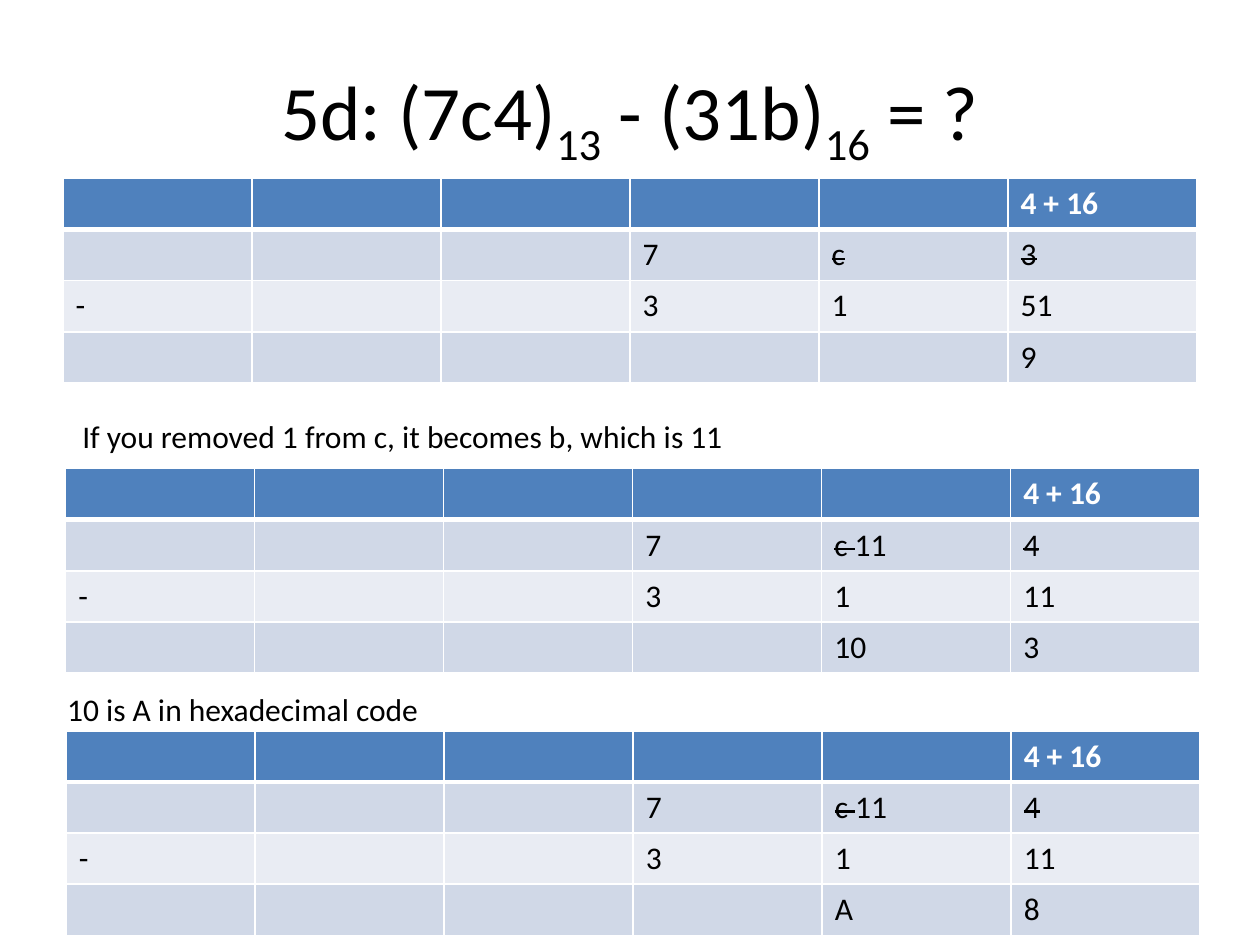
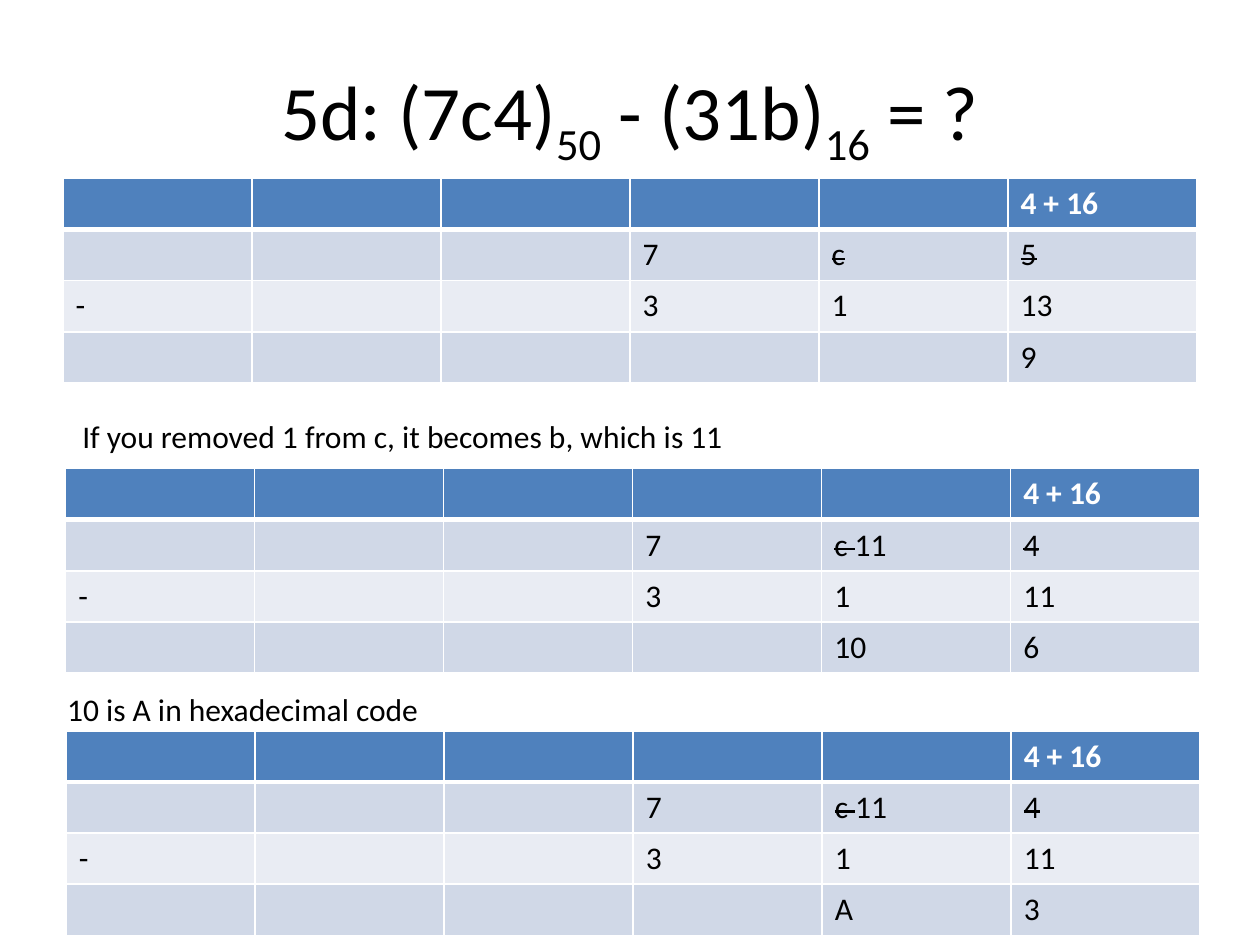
13: 13 -> 50 (579, 146)
c 3: 3 -> 5 (1029, 255)
51: 51 -> 13 (1037, 307)
10 3: 3 -> 6 (1031, 648)
A 8: 8 -> 3 (1032, 910)
